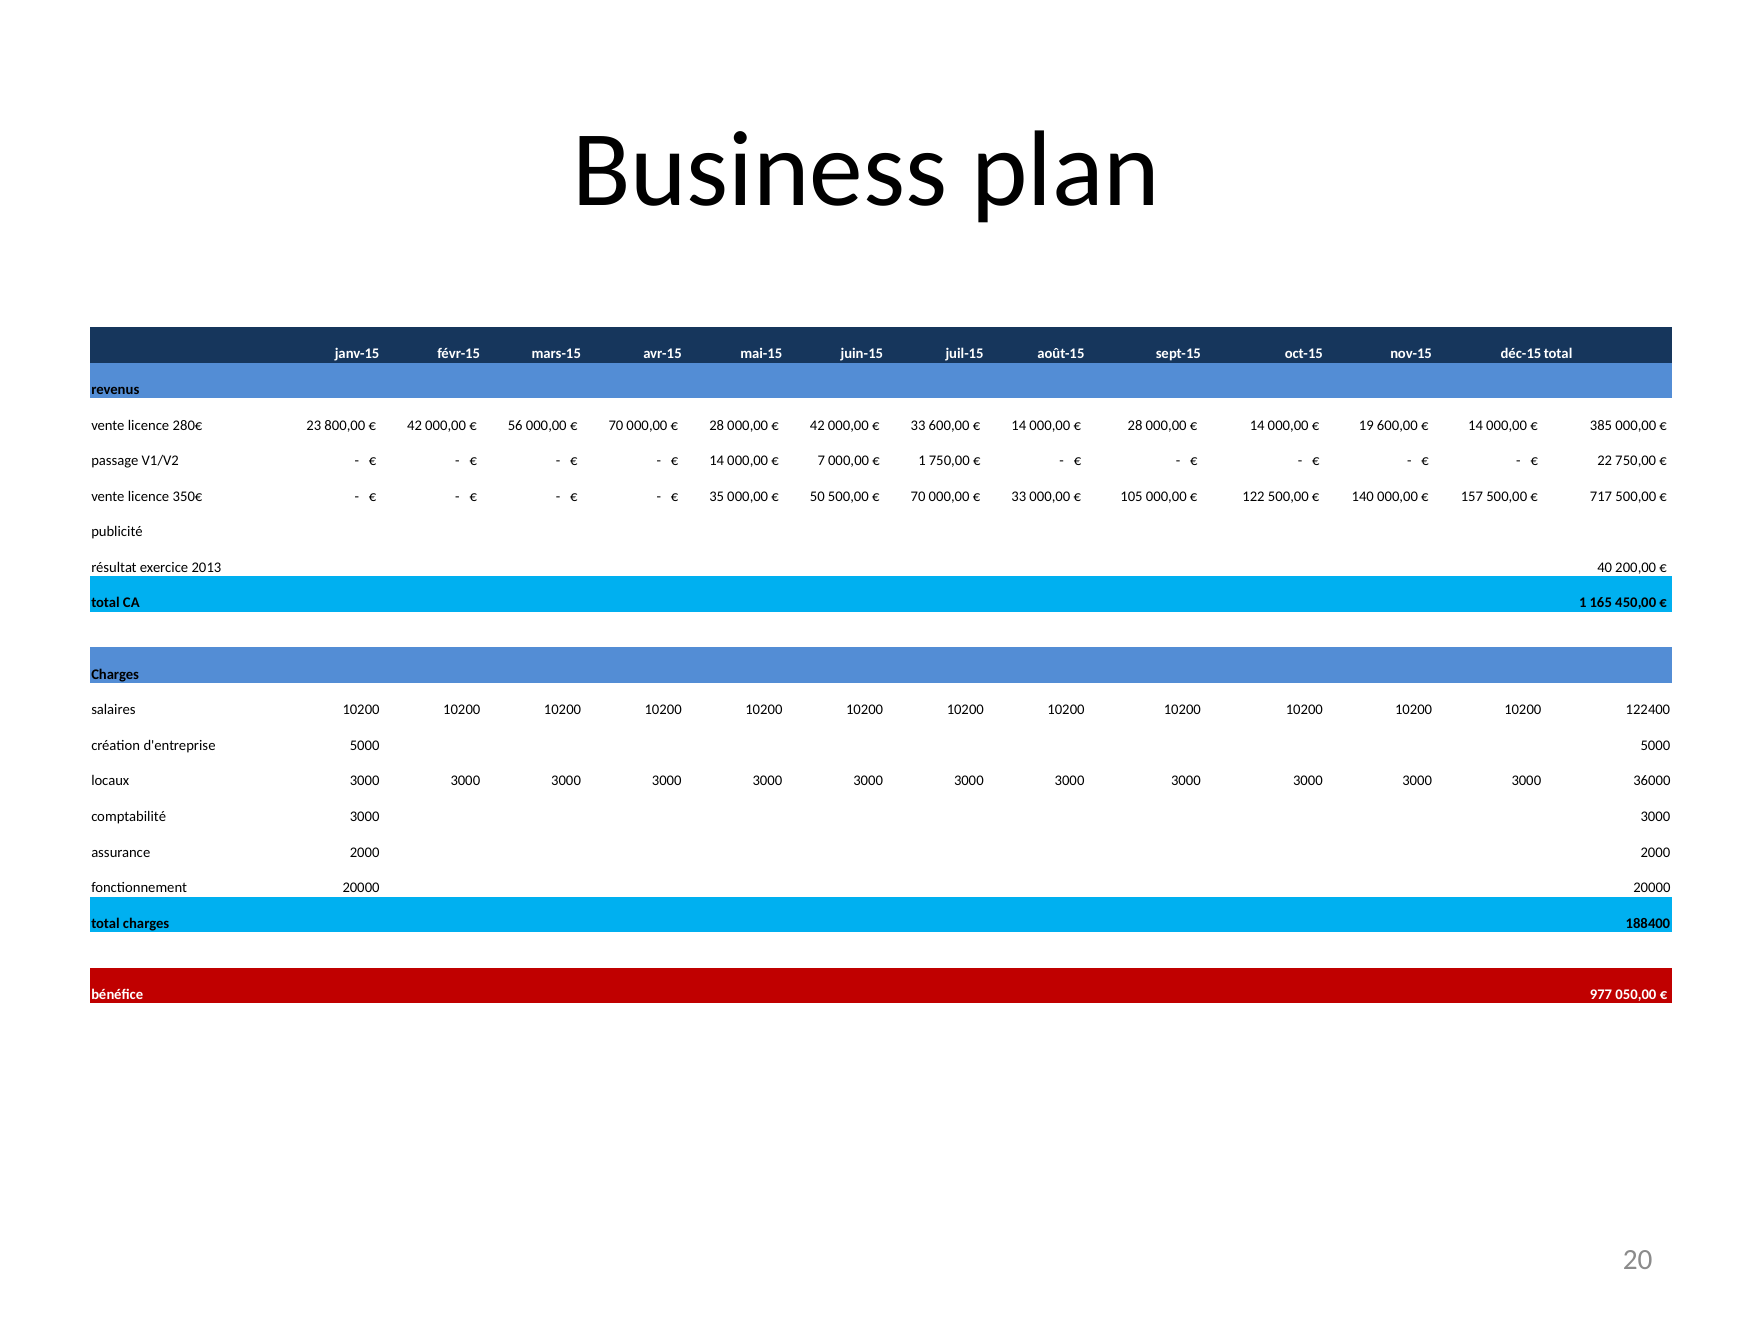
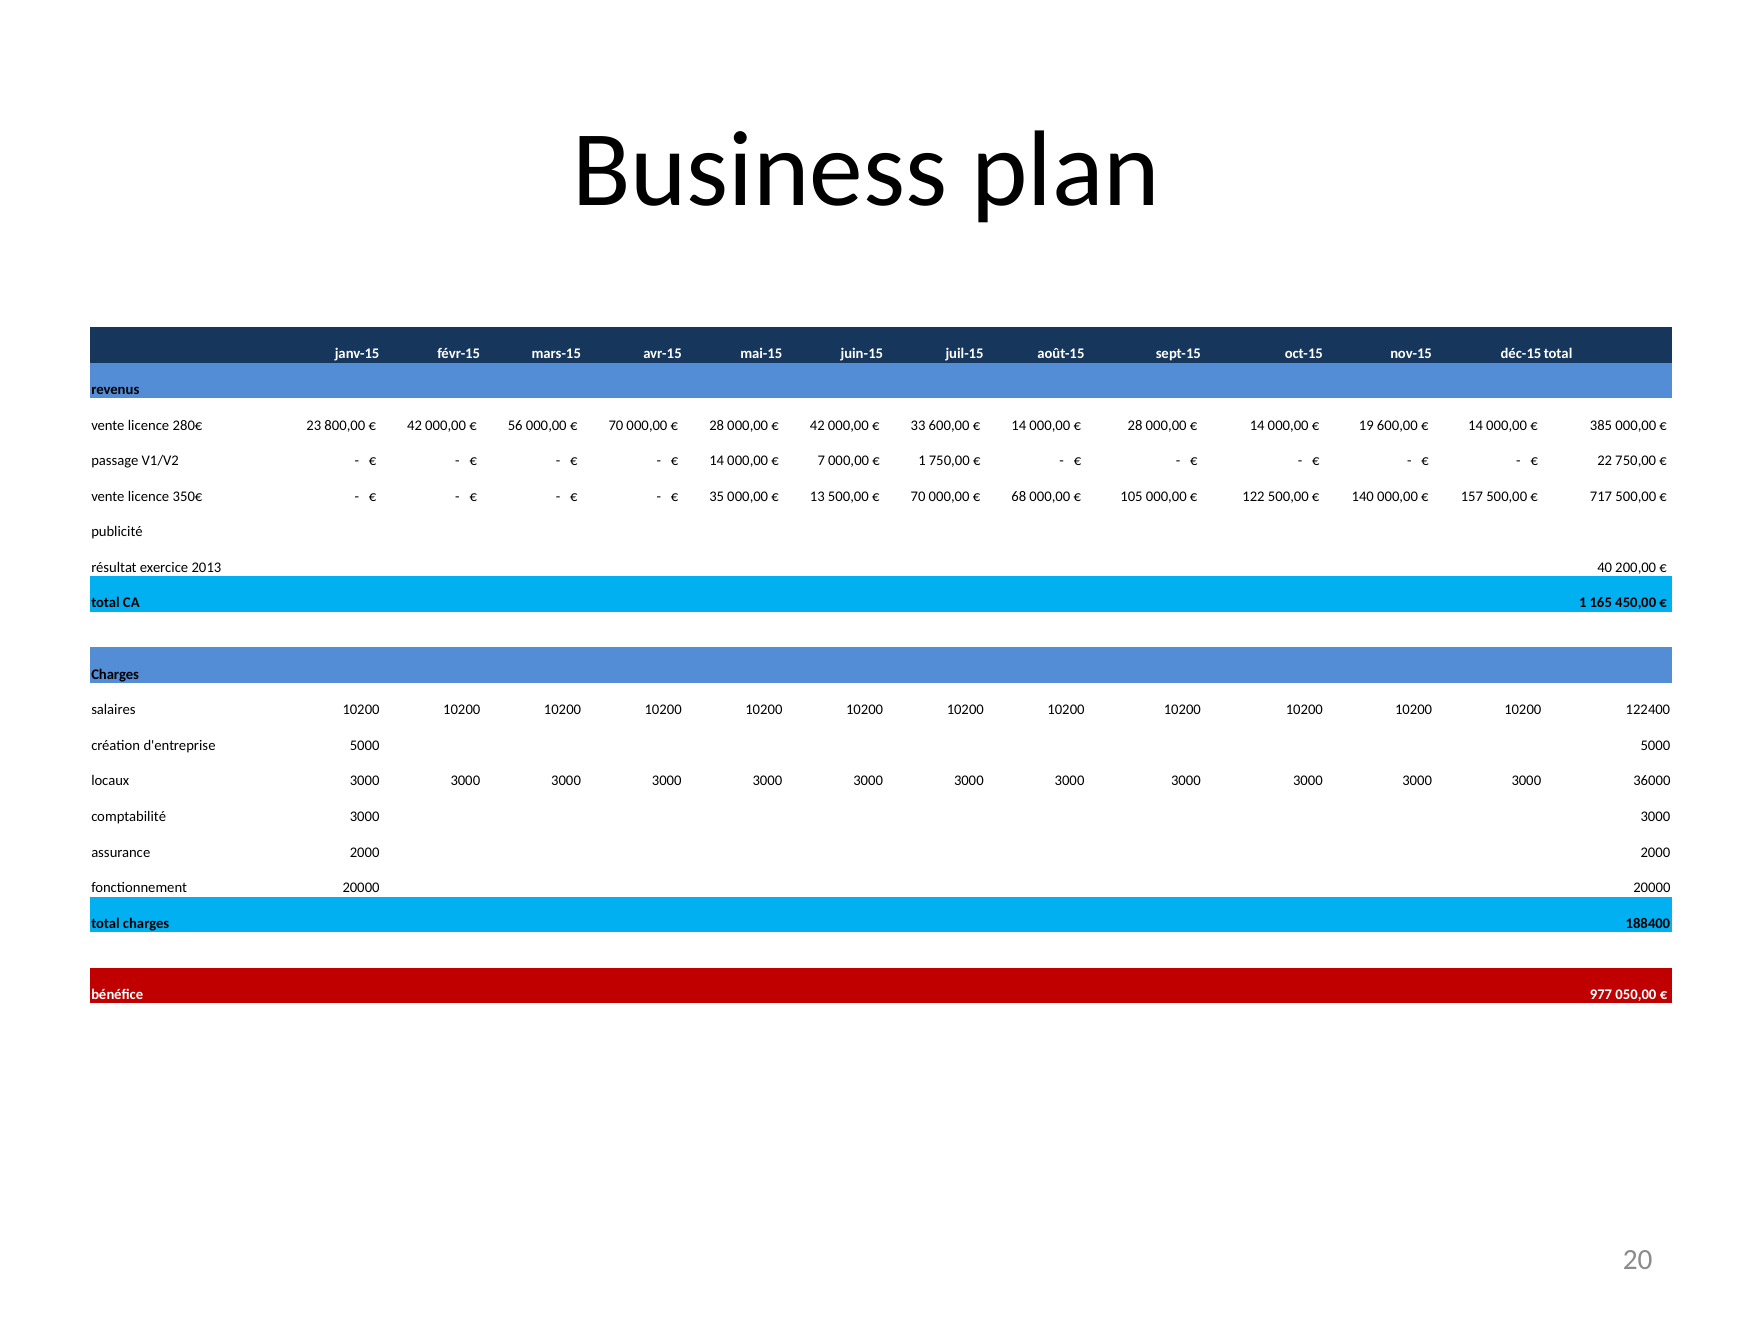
50: 50 -> 13 (817, 496)
33: 33 -> 68 (1019, 496)
